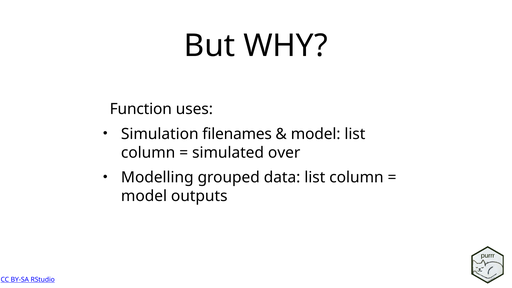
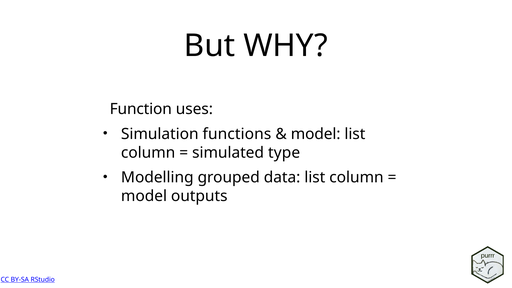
filenames: filenames -> functions (237, 134)
over: over -> type (284, 153)
